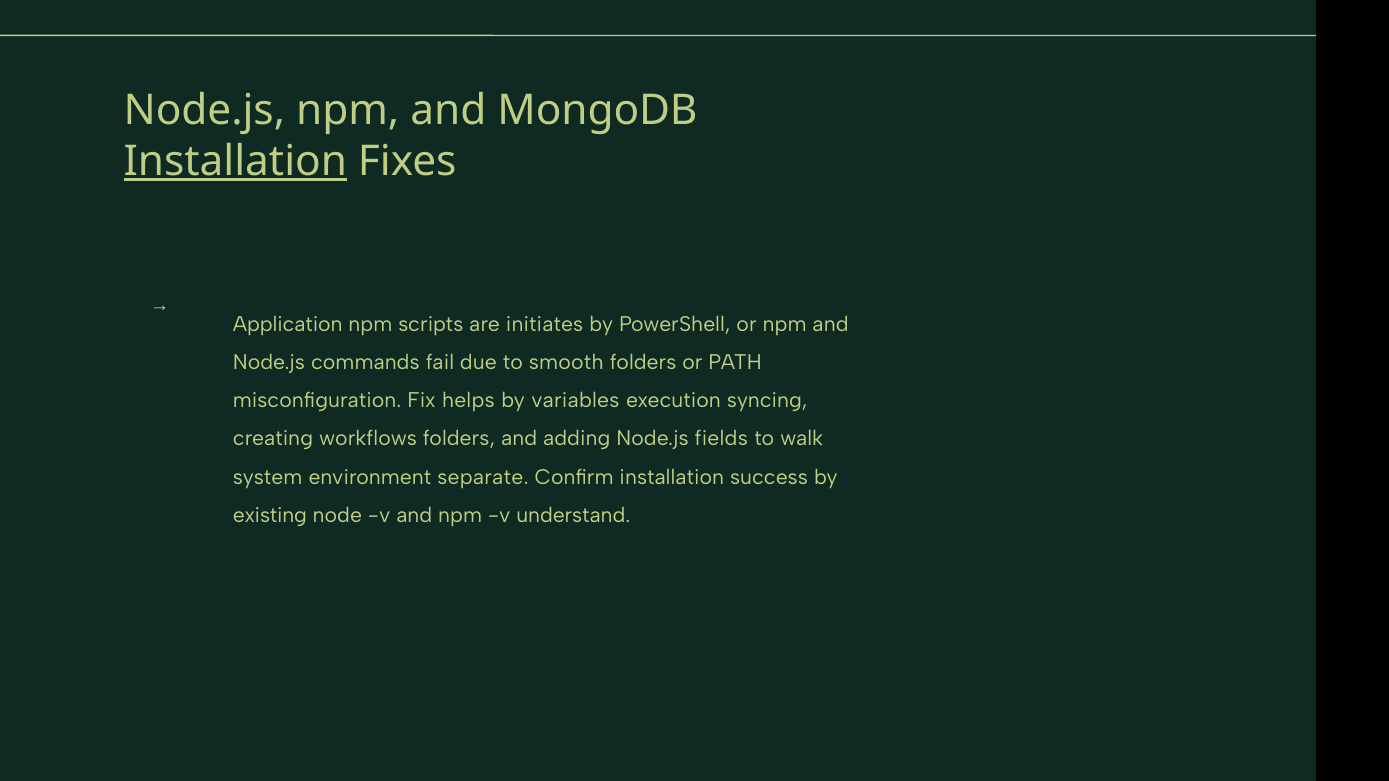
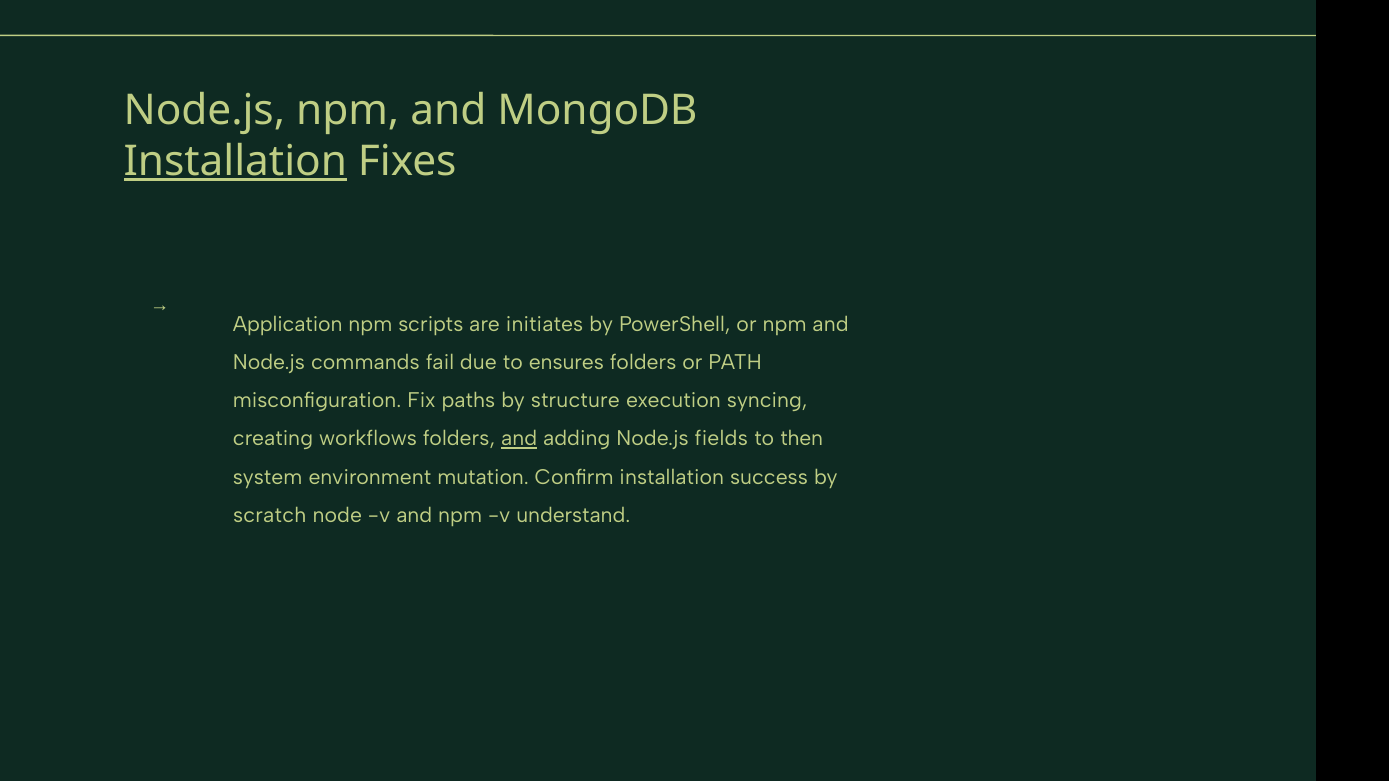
smooth: smooth -> ensures (566, 363)
helps: helps -> paths (468, 401)
variables: variables -> structure (575, 401)
and underline: none -> present (519, 439)
walk: walk -> then (802, 439)
separate: separate -> mutation (483, 477)
existing: existing -> scratch (270, 516)
